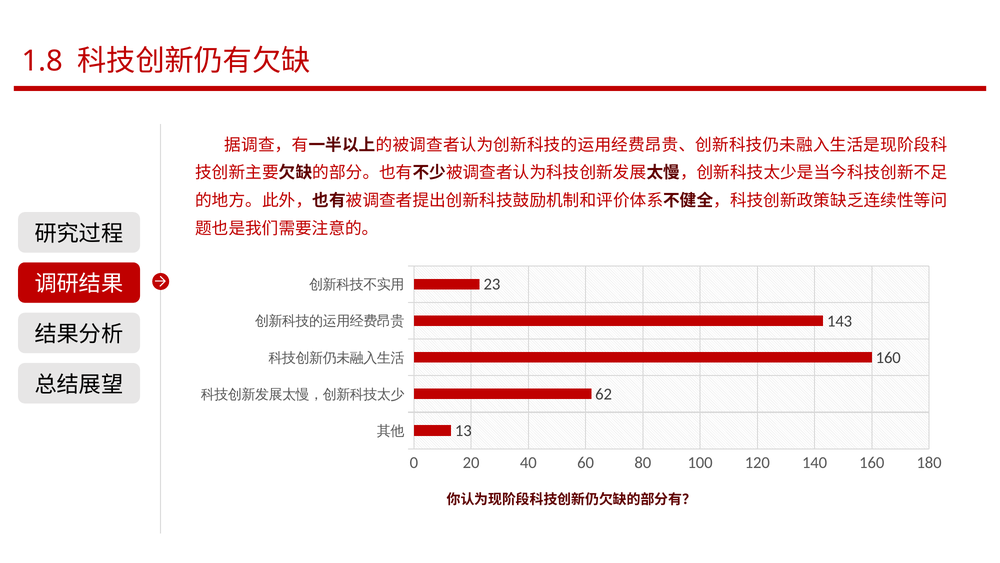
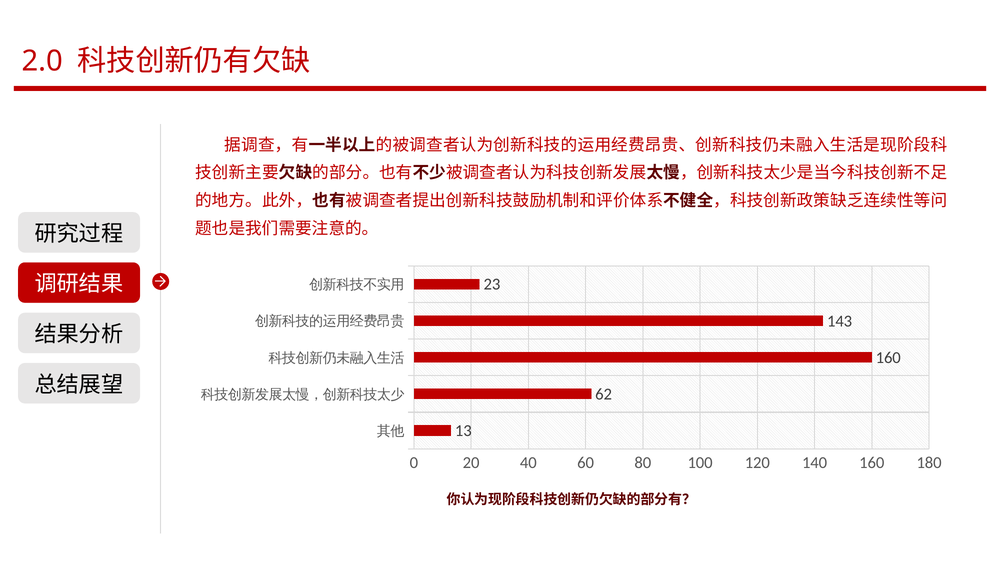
1.8: 1.8 -> 2.0 (42, 61)
